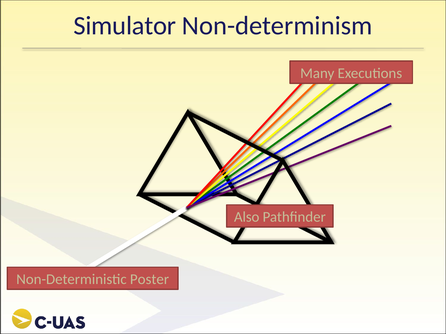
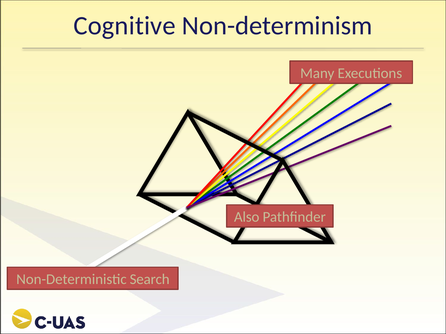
Simulator: Simulator -> Cognitive (125, 26)
Poster: Poster -> Search (150, 280)
